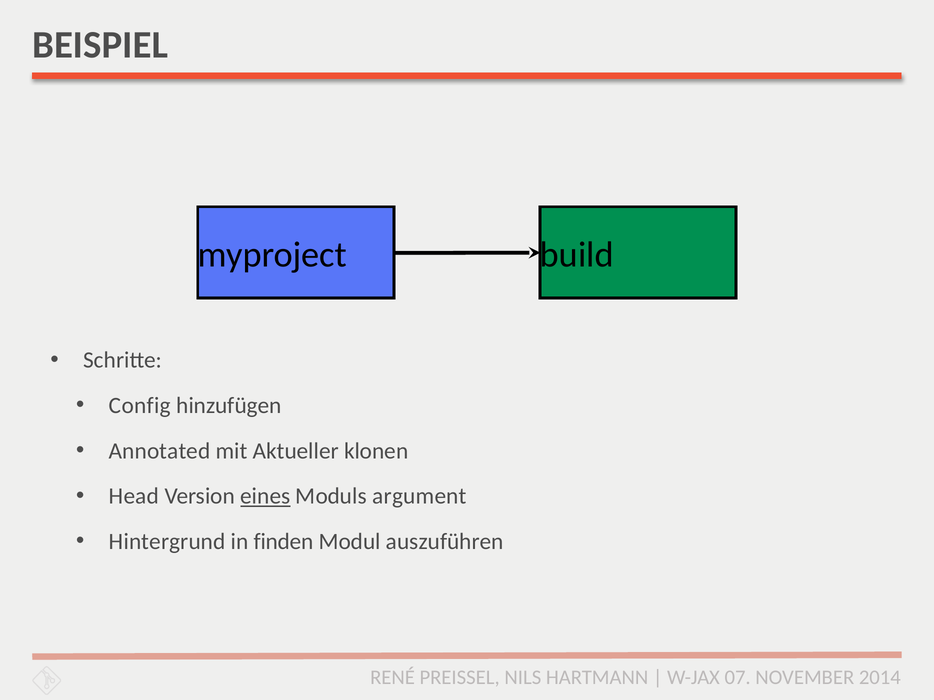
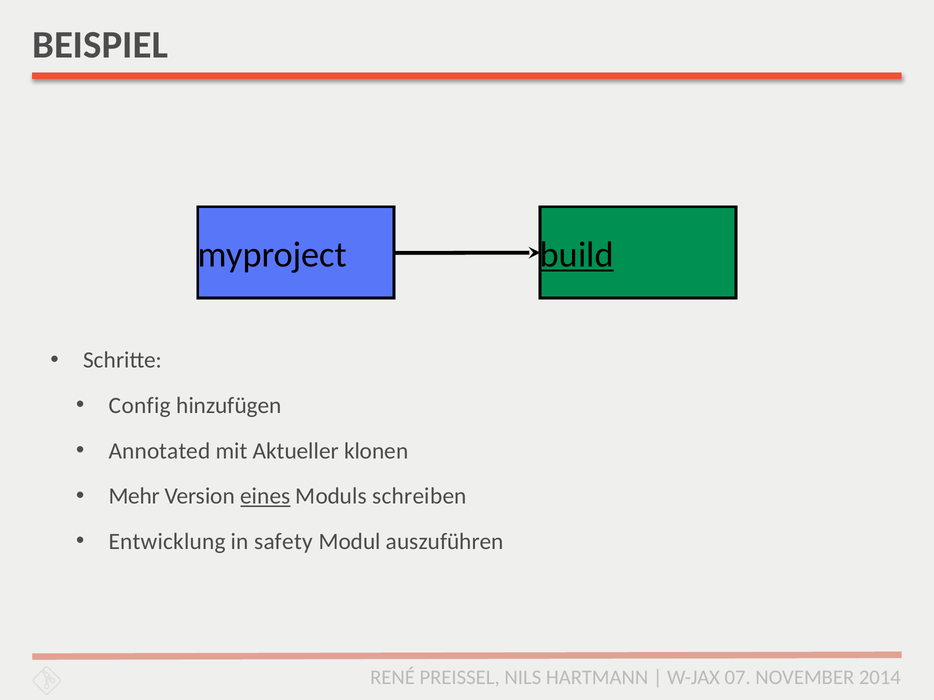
build underline: none -> present (577, 255)
Head: Head -> Mehr (134, 496)
argument: argument -> schreiben (419, 496)
Hintergrund: Hintergrund -> Entwicklung (167, 542)
finden: finden -> safety (283, 542)
